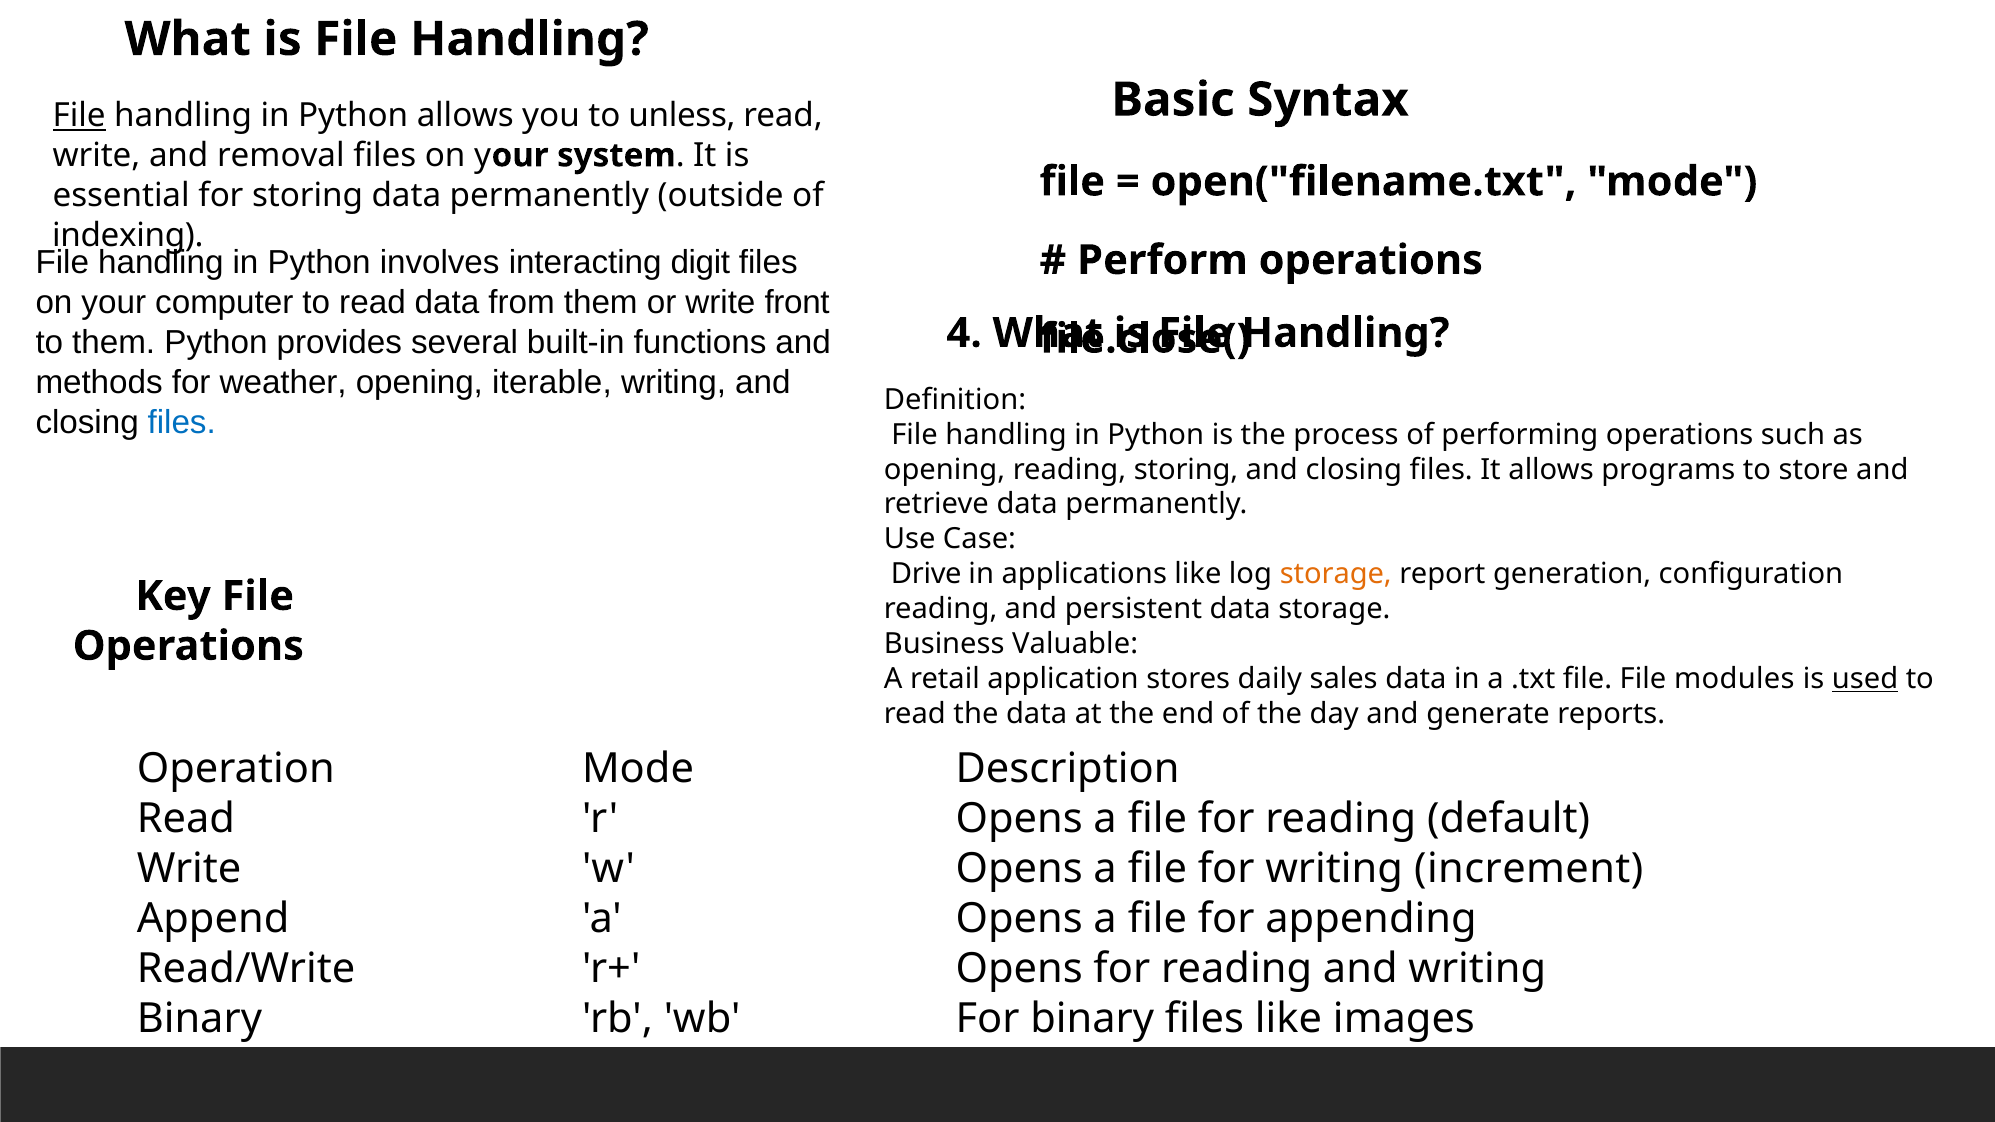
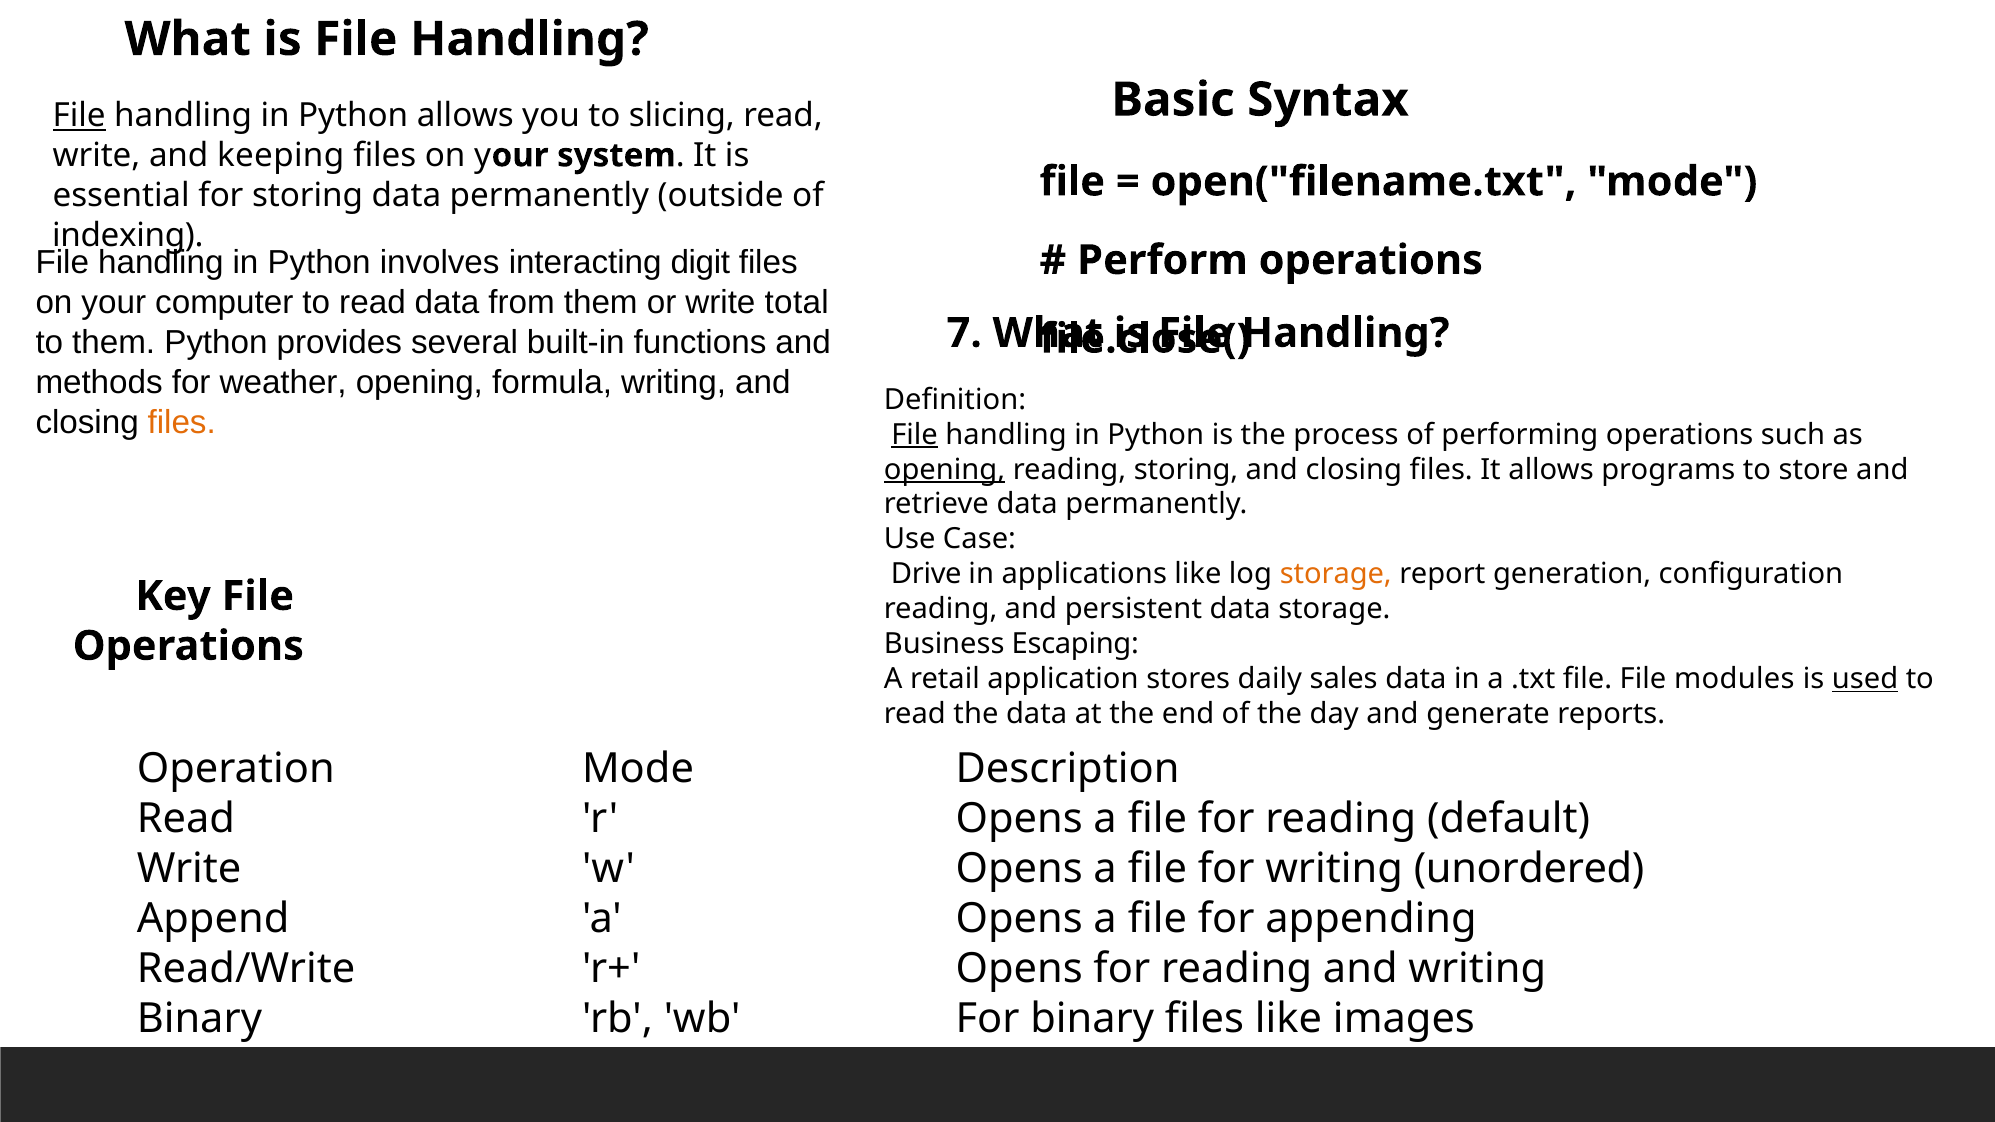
unless: unless -> slicing (682, 116)
removal: removal -> keeping (281, 155)
front: front -> total (797, 303)
4: 4 -> 7 (964, 333)
iterable: iterable -> formula (552, 382)
files colour: blue -> orange (182, 422)
File underline: none -> present (915, 435)
opening underline: none -> present (944, 469)
Valuable: Valuable -> Escaping (1075, 644)
increment: increment -> unordered (1529, 869)
